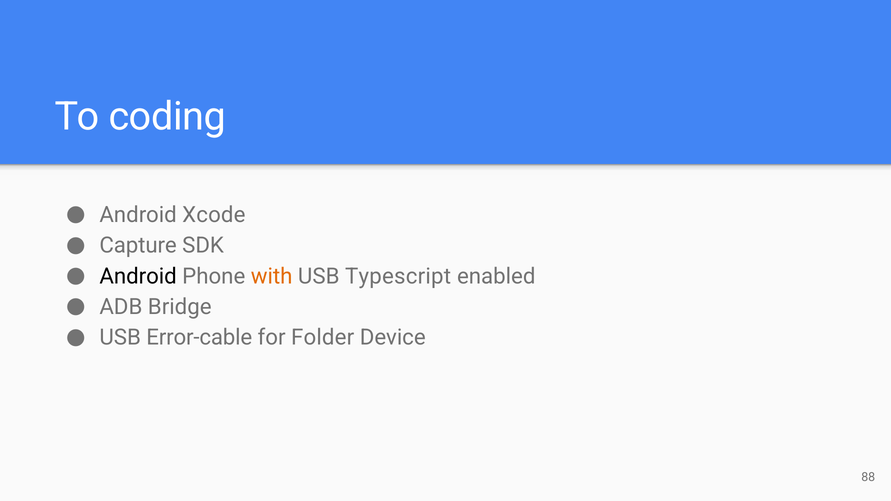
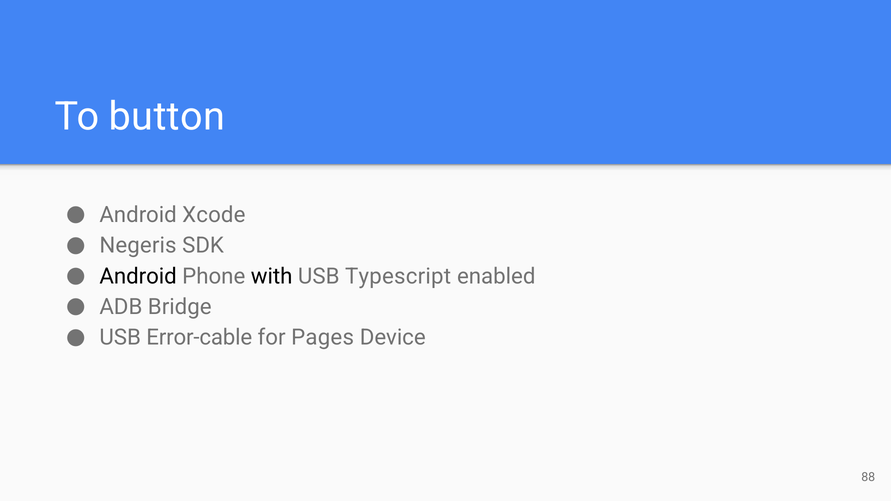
coding: coding -> button (167, 117)
Capture: Capture -> Negeris (138, 246)
with colour: orange -> black (272, 276)
Folder: Folder -> Pages (323, 338)
